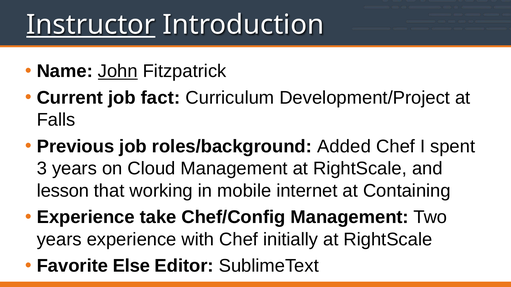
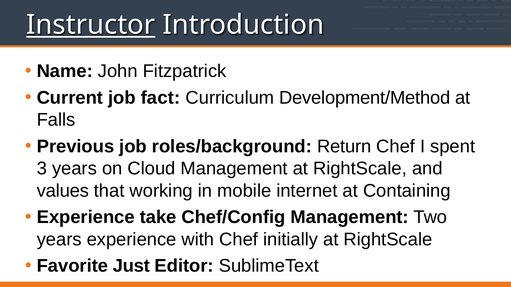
John underline: present -> none (118, 71)
Development/Project: Development/Project -> Development/Method (365, 98)
Added: Added -> Return (344, 147)
lesson: lesson -> values (63, 191)
Else: Else -> Just (131, 266)
